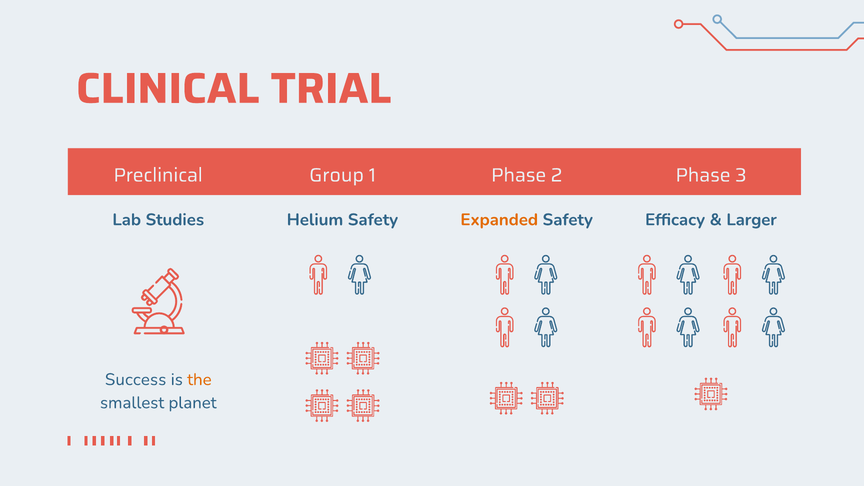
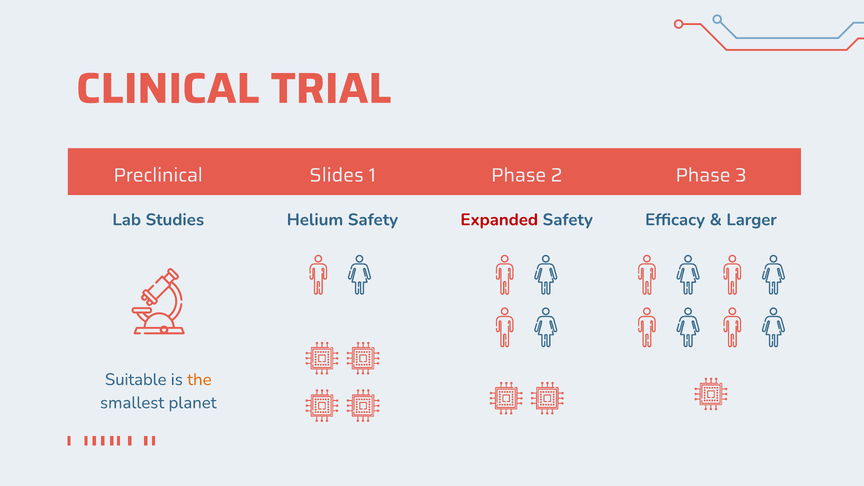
Group: Group -> Slides (337, 175)
Expanded colour: orange -> red (499, 220)
Success: Success -> Suitable (136, 380)
